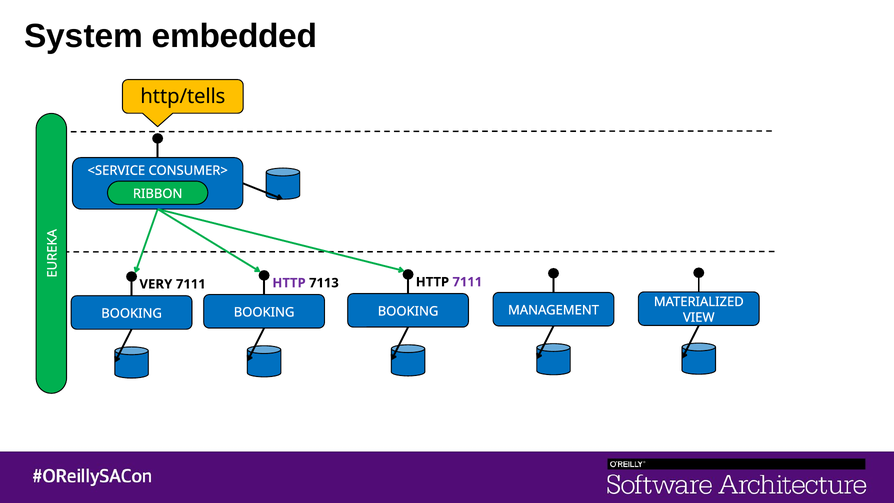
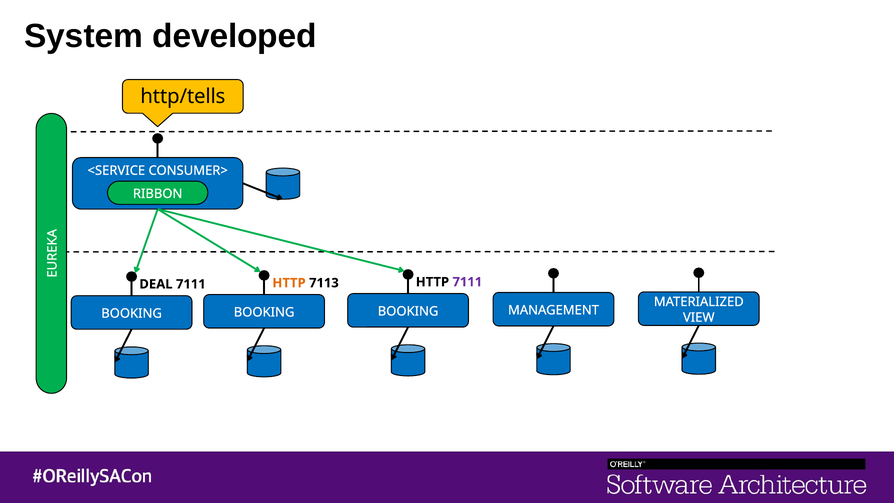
embedded: embedded -> developed (234, 36)
HTTP colour: purple -> orange (289, 283)
VERY: VERY -> DEAL (156, 284)
